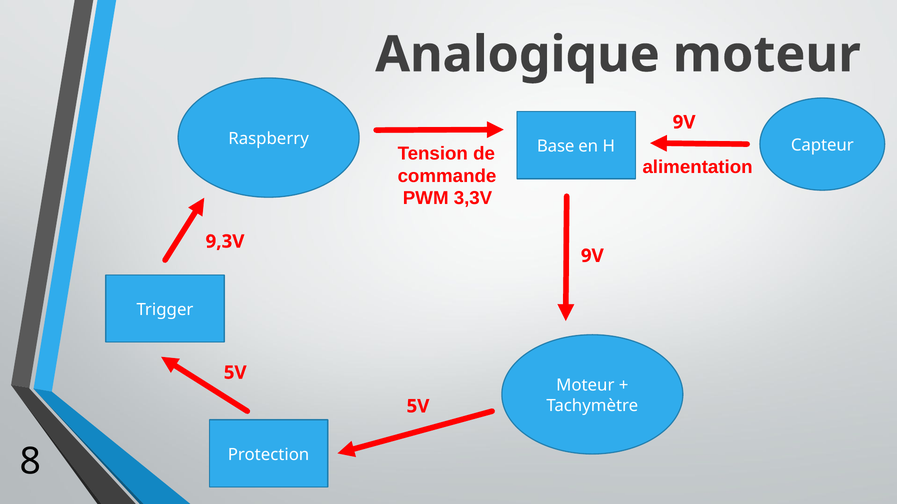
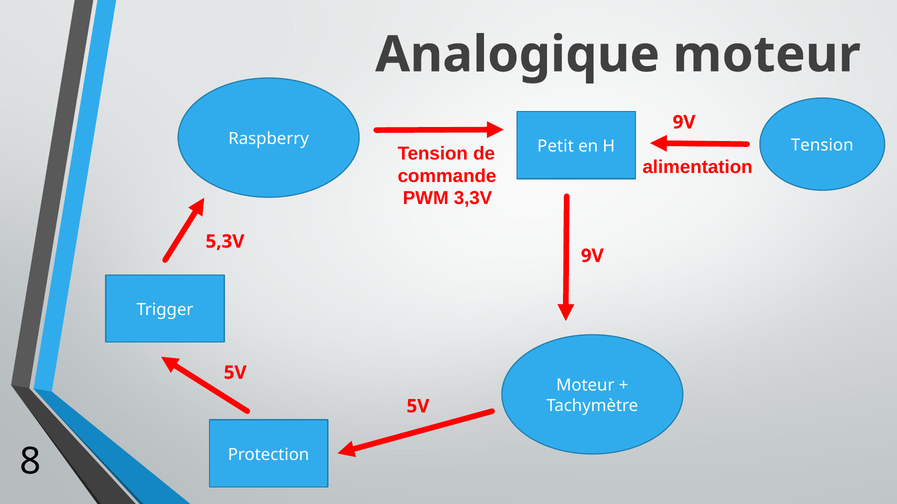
Capteur: Capteur -> Tension (822, 145)
Base: Base -> Petit (556, 146)
9,3V: 9,3V -> 5,3V (225, 242)
